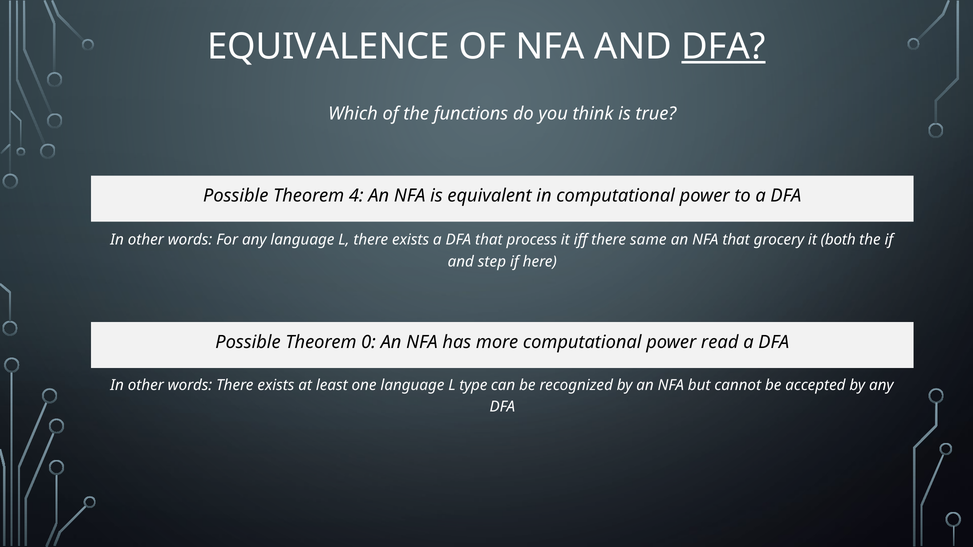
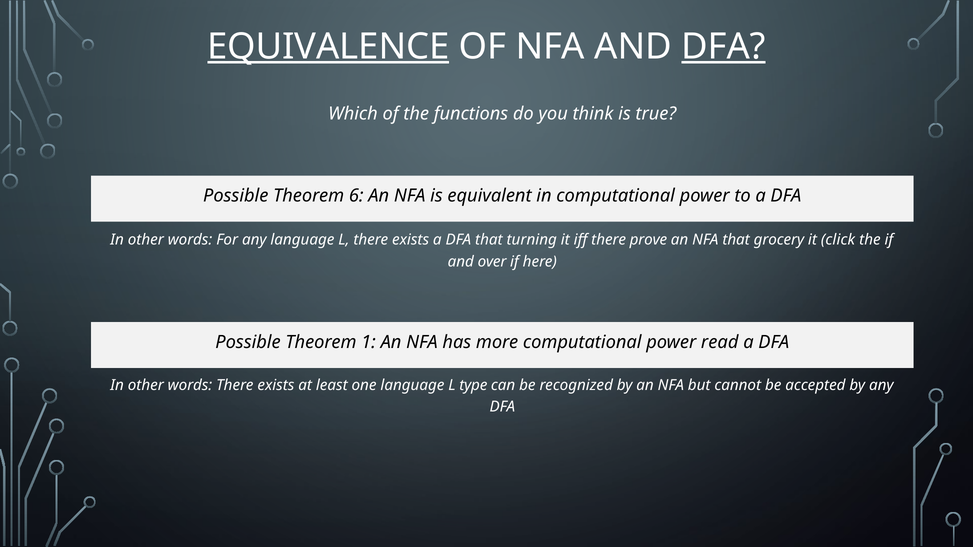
EQUIVALENCE underline: none -> present (328, 47)
4: 4 -> 6 (356, 196)
process: process -> turning (532, 240)
same: same -> prove (648, 240)
both: both -> click (838, 240)
step: step -> over (492, 262)
0: 0 -> 1 (369, 343)
